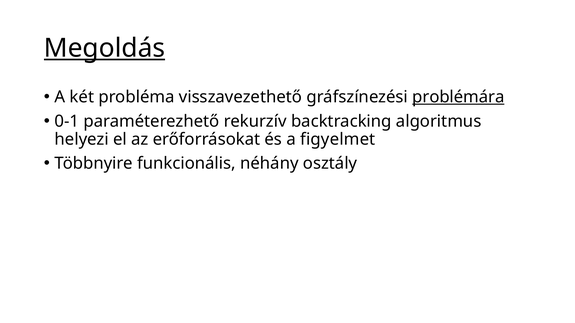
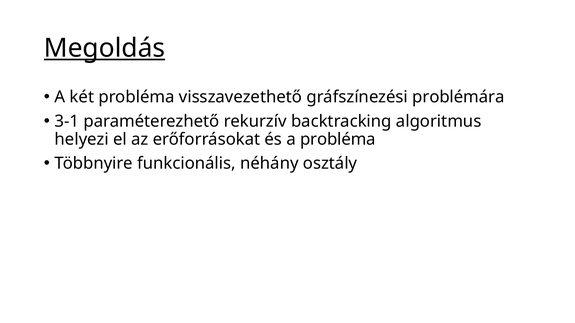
problémára underline: present -> none (458, 97)
0-1: 0-1 -> 3-1 (67, 121)
a figyelmet: figyelmet -> probléma (338, 139)
